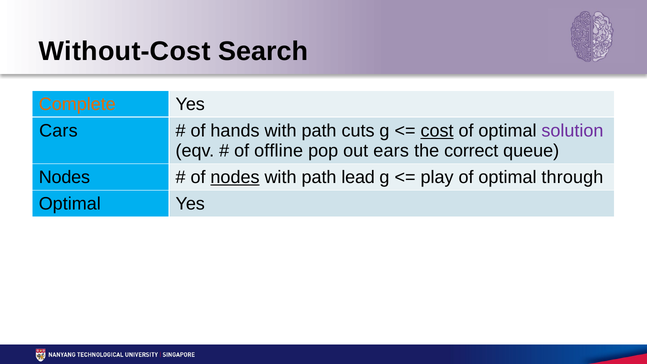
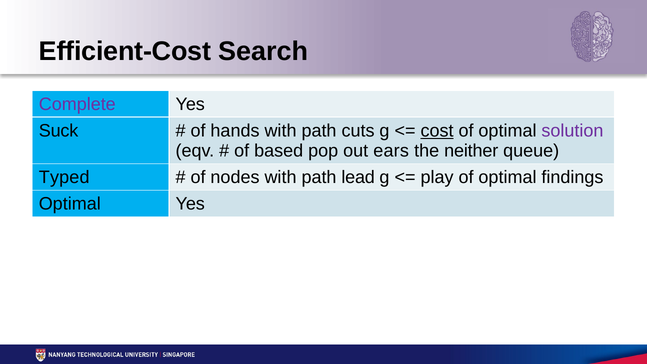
Without-Cost: Without-Cost -> Efficient-Cost (125, 51)
Complete colour: orange -> purple (77, 104)
Cars: Cars -> Suck (59, 131)
offline: offline -> based (279, 151)
correct: correct -> neither (471, 151)
Nodes: Nodes -> Typed (64, 177)
nodes underline: present -> none (235, 177)
through: through -> findings (572, 177)
